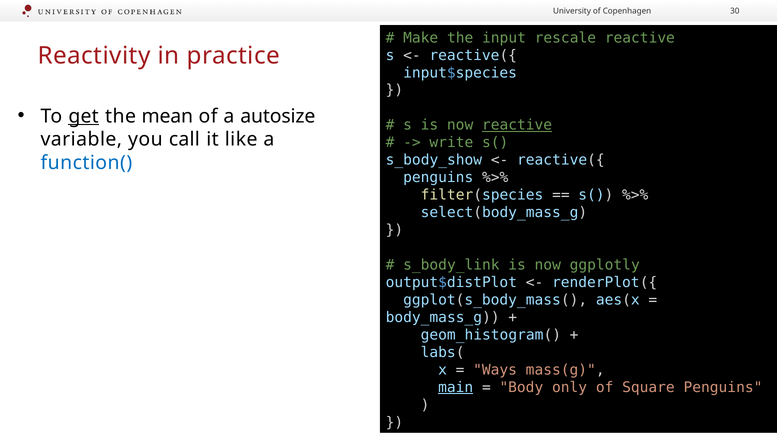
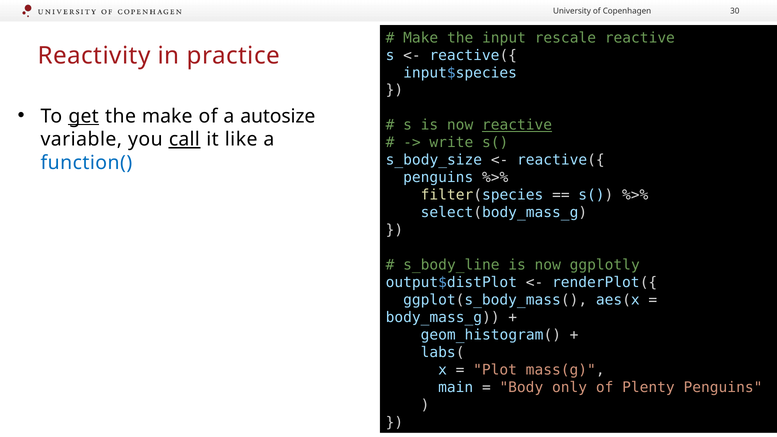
the mean: mean -> make (167, 116)
call underline: none -> present (184, 139)
s_body_show: s_body_show -> s_body_size (434, 160)
s_body_link: s_body_link -> s_body_line (451, 265)
Ways: Ways -> Plot (495, 370)
main underline: present -> none (456, 387)
Square: Square -> Plenty (648, 387)
